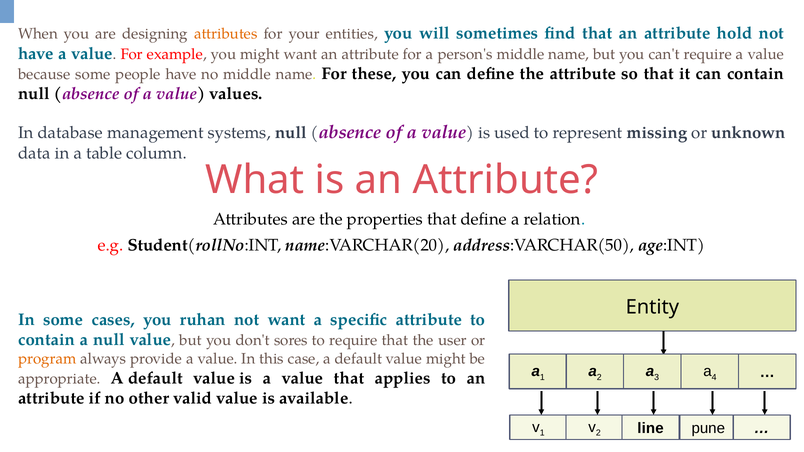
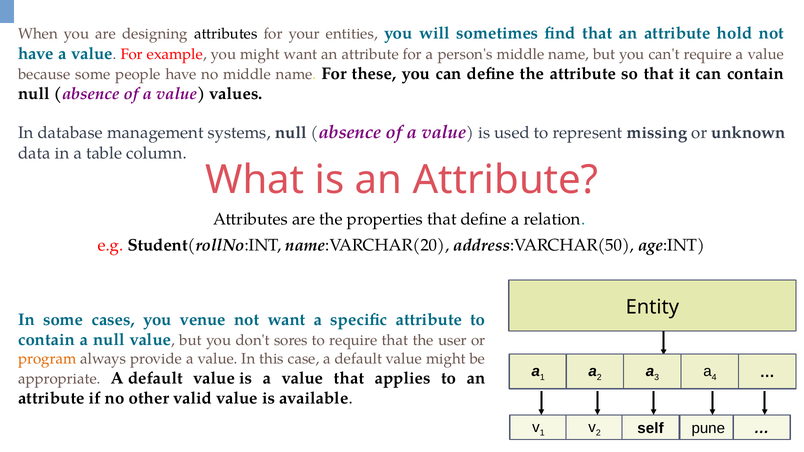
attributes colour: orange -> black (226, 34)
ruhan: ruhan -> venue (203, 320)
line: line -> self (651, 429)
